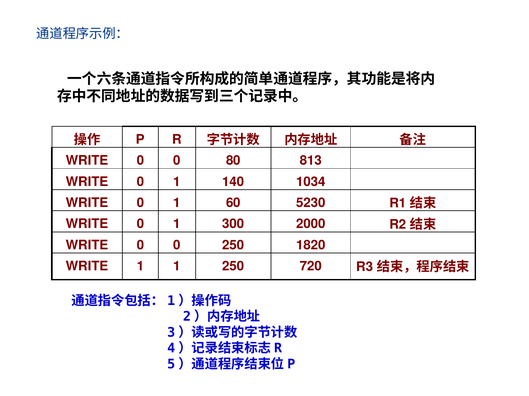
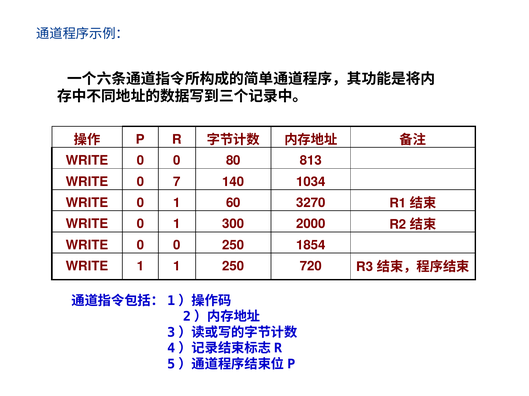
1: 1 -> 7 (177, 182)
5230: 5230 -> 3270 (311, 203)
1820: 1820 -> 1854 (311, 246)
